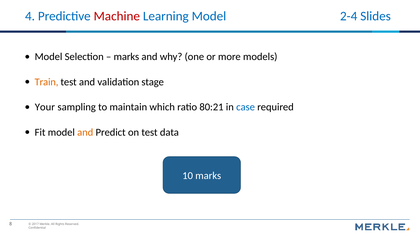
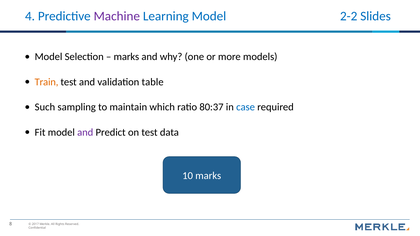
Machine colour: red -> purple (117, 16)
2-4: 2-4 -> 2-2 (349, 16)
stage: stage -> table (153, 82)
Your: Your -> Such (45, 107)
80:21: 80:21 -> 80:37 (211, 107)
and colour: orange -> purple (85, 132)
